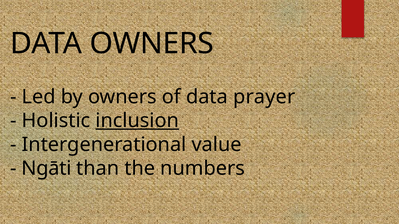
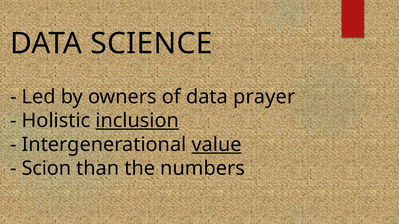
DATA OWNERS: OWNERS -> SCIENCE (151, 44)
value underline: none -> present (217, 145)
Ngāti: Ngāti -> Scion (46, 169)
